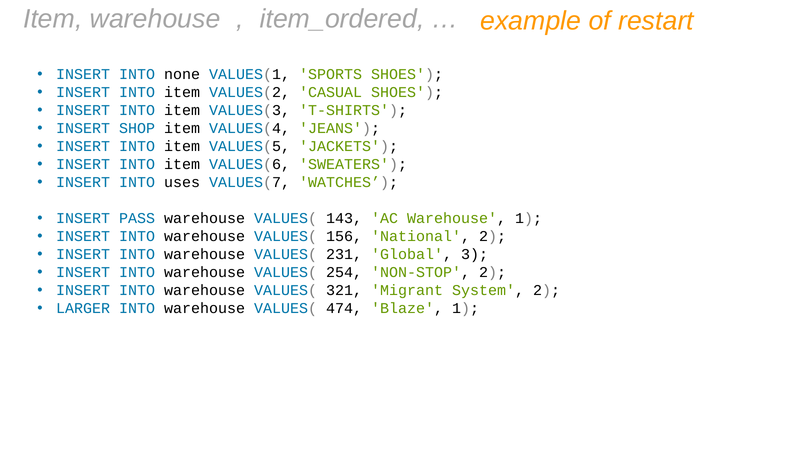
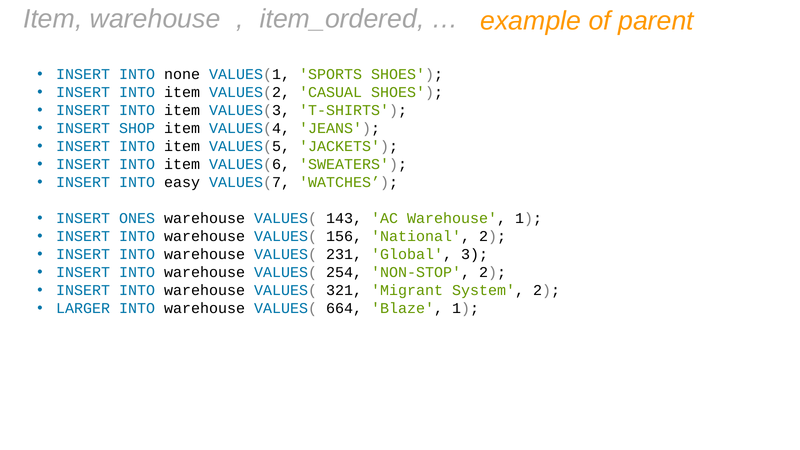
restart: restart -> parent (656, 21)
uses: uses -> easy (182, 182)
PASS: PASS -> ONES (137, 218)
474: 474 -> 664 (344, 308)
